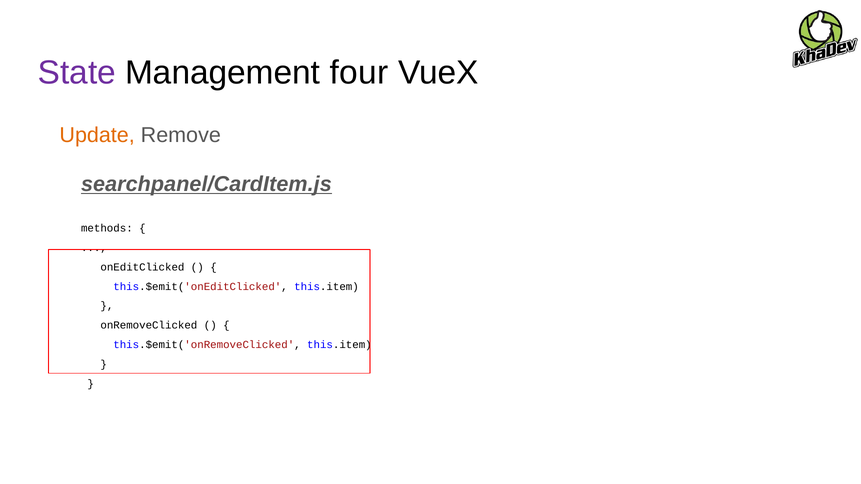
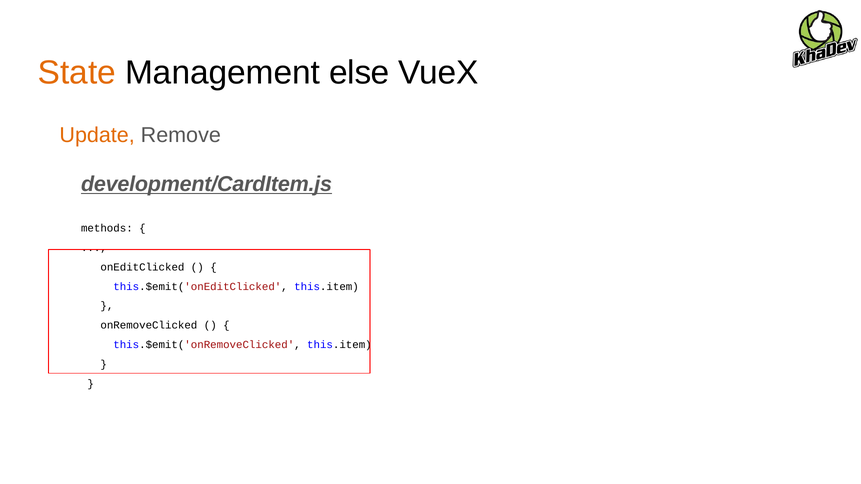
State colour: purple -> orange (77, 73)
four: four -> else (359, 73)
searchpanel/CardItem.js: searchpanel/CardItem.js -> development/CardItem.js (207, 184)
